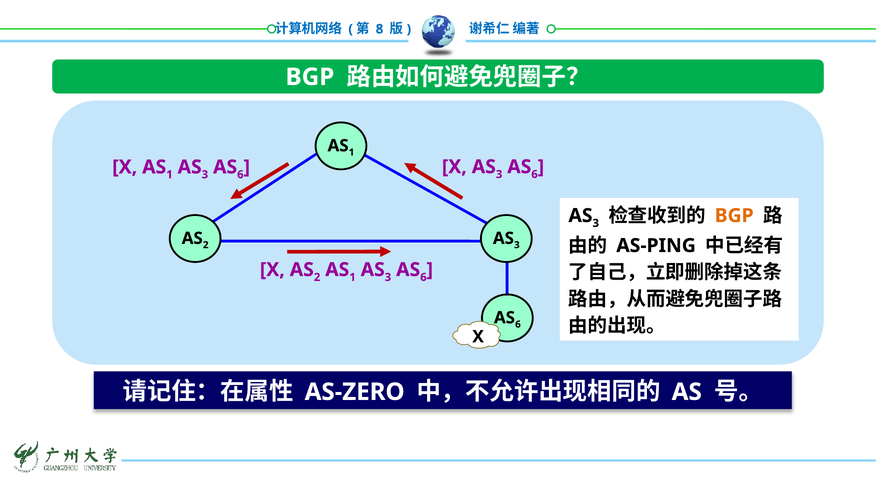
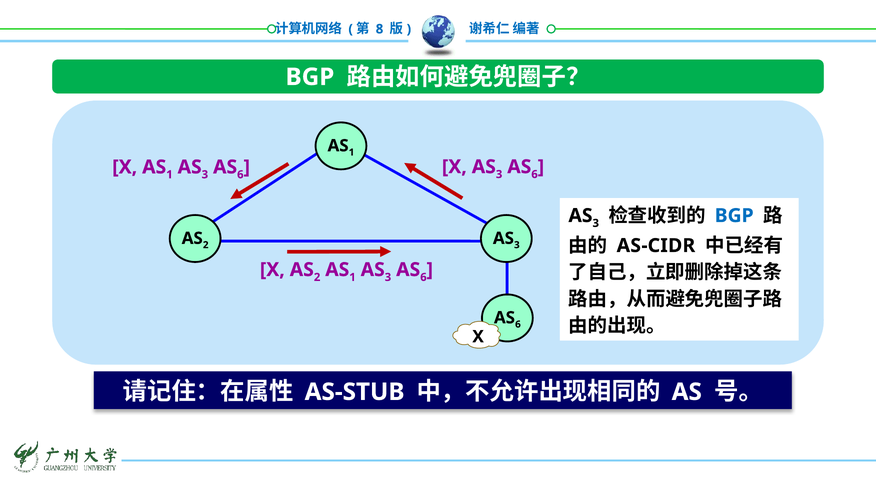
BGP colour: orange -> blue (734, 216)
AS-PING: AS-PING -> AS-CIDR (656, 246)
AS-ZERO: AS-ZERO -> AS-STUB (355, 392)
